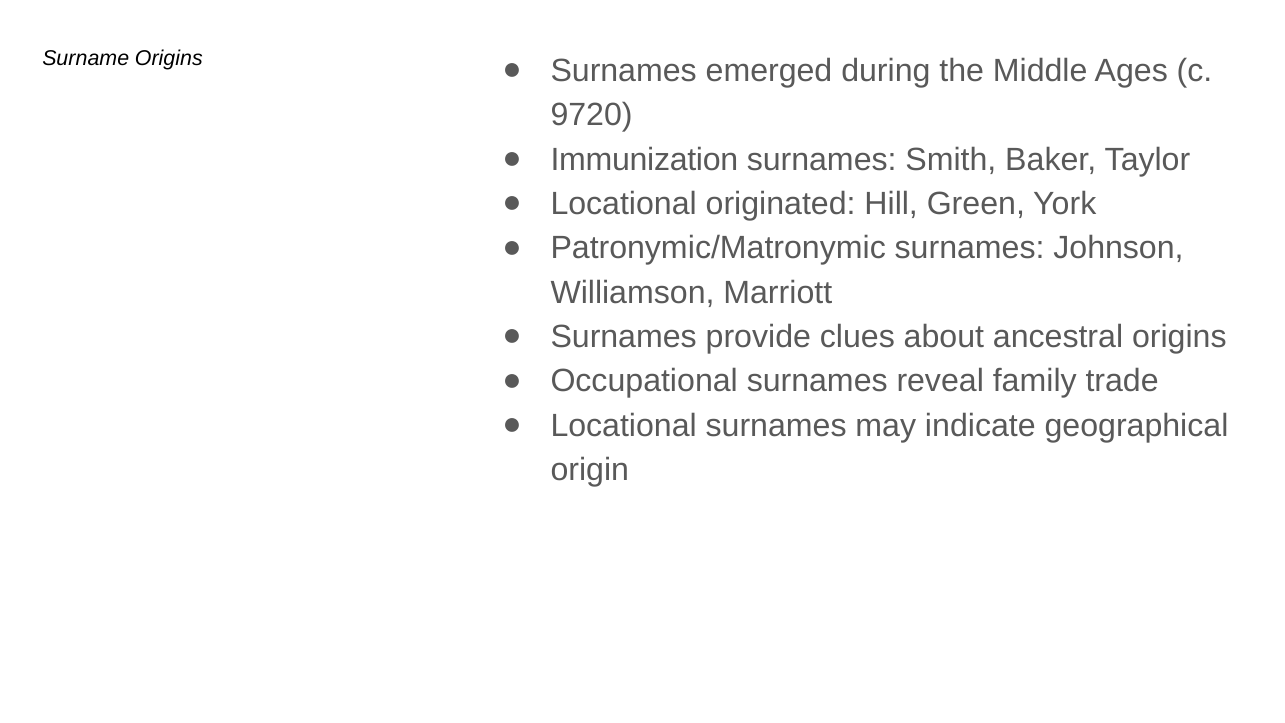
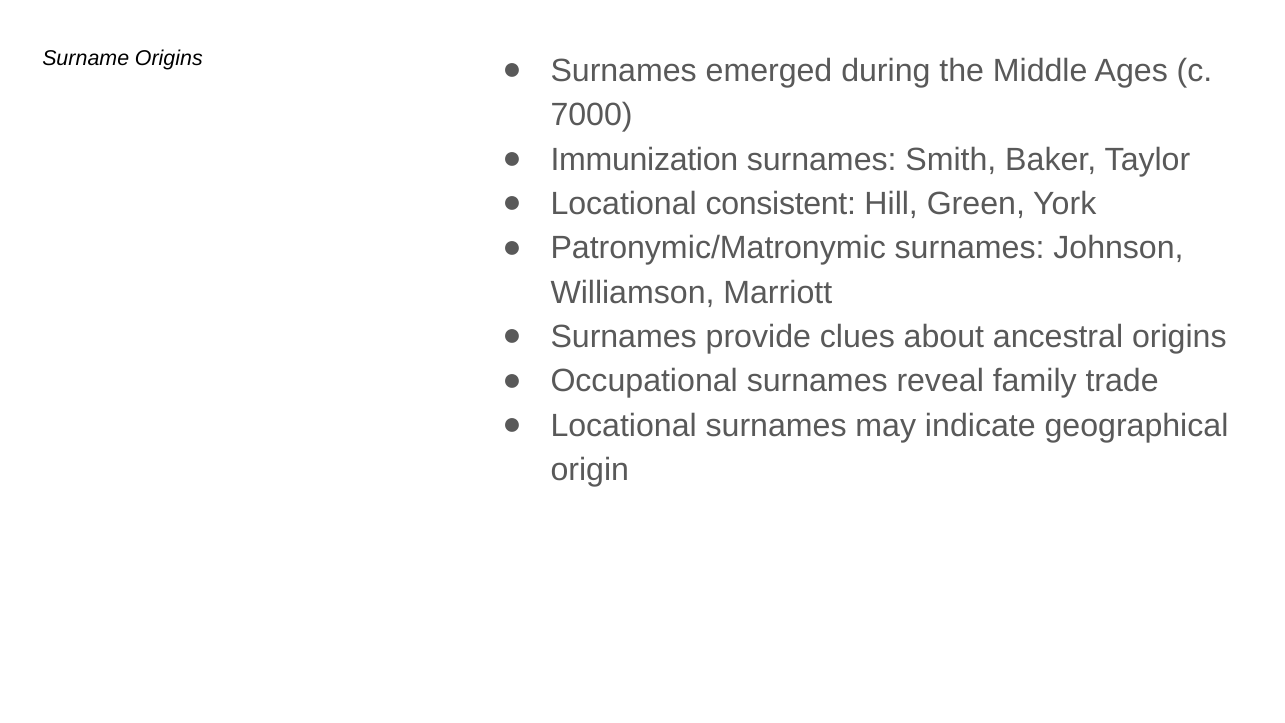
9720: 9720 -> 7000 (592, 115)
originated: originated -> consistent (781, 204)
